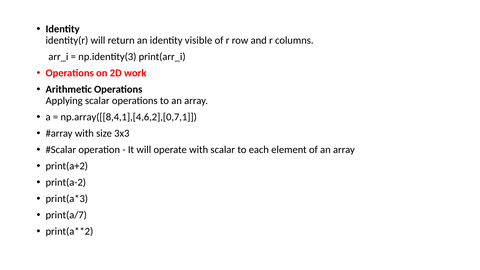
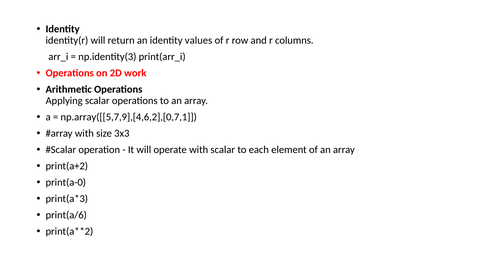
visible: visible -> values (199, 40)
np.array([[8,4,1],[4,6,2],[0,7,1: np.array([[8,4,1],[4,6,2],[0,7,1 -> np.array([[5,7,9],[4,6,2],[0,7,1 (129, 117)
print(a-2: print(a-2 -> print(a-0 (66, 182)
print(a/7: print(a/7 -> print(a/6 (66, 215)
